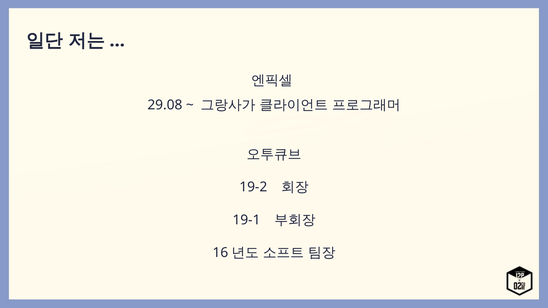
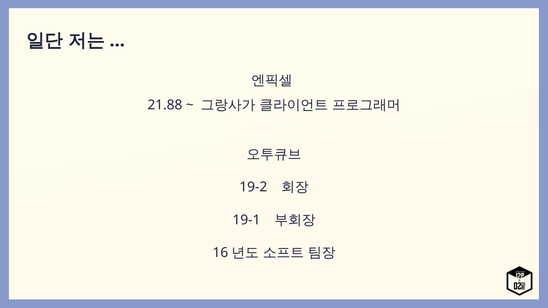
29.08: 29.08 -> 21.88 (165, 105)
